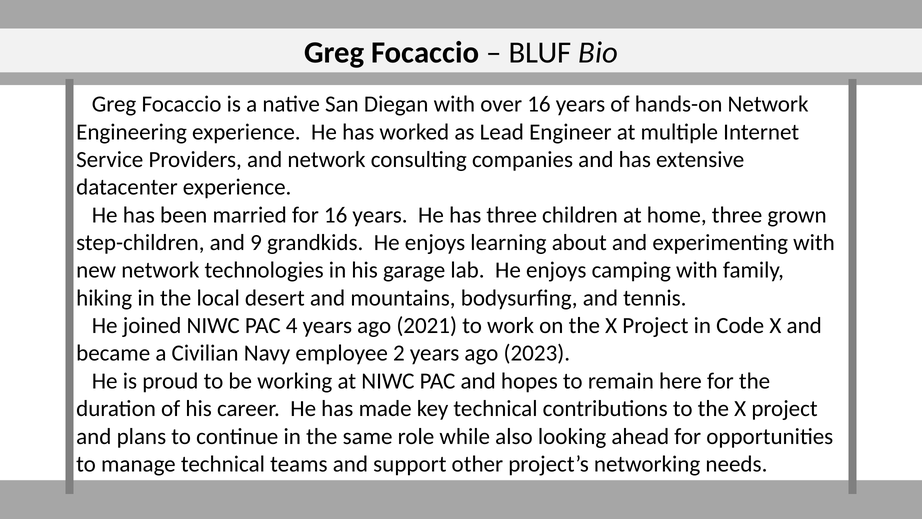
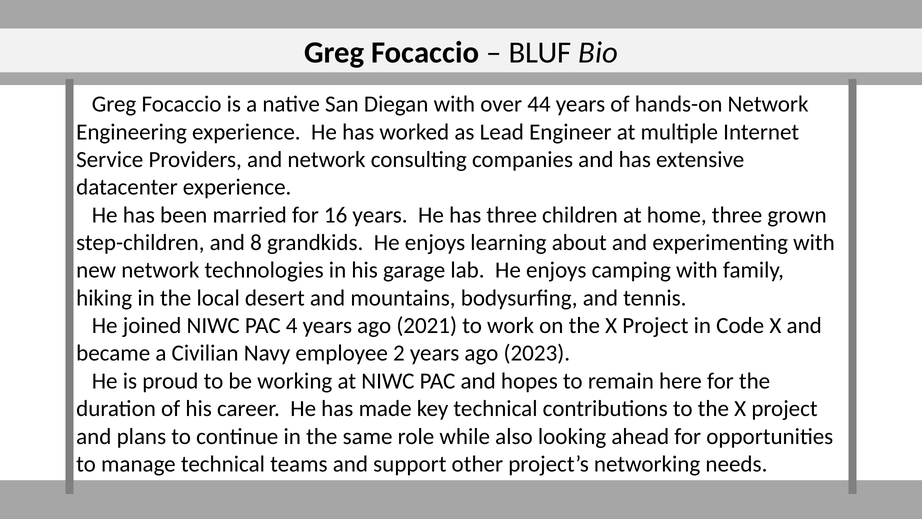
over 16: 16 -> 44 (539, 104)
9: 9 -> 8 (256, 242)
